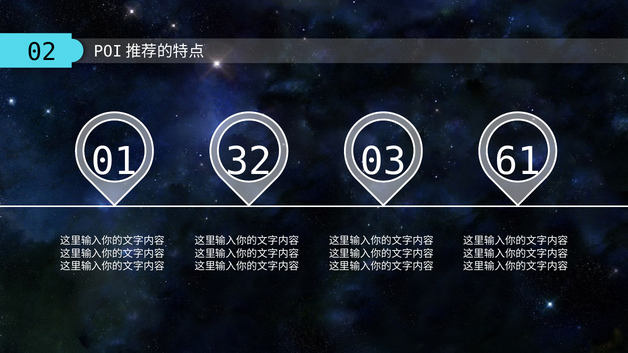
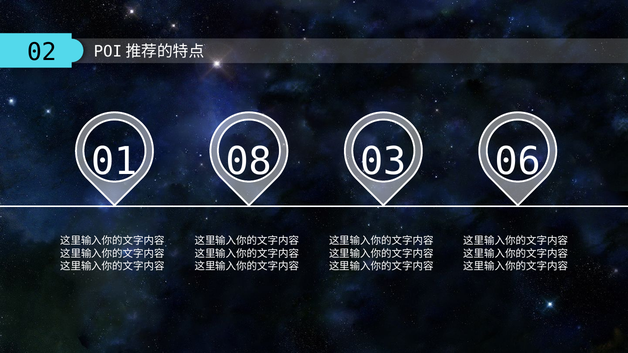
32: 32 -> 08 (249, 162)
61: 61 -> 06 (518, 162)
